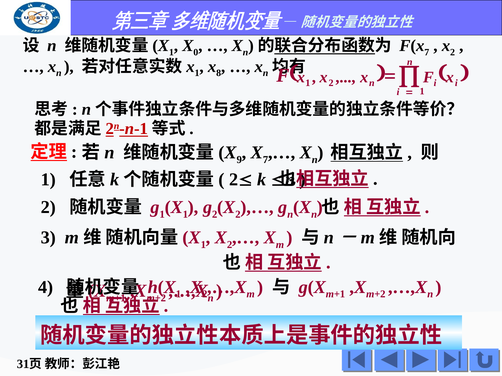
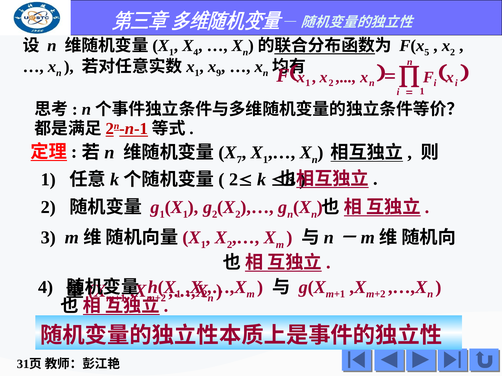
X 0: 0 -> 4 (196, 52)
7: 7 -> 5 (427, 52)
8: 8 -> 9 (219, 73)
9: 9 -> 7 (239, 160)
7: 7 -> 1 (266, 160)
